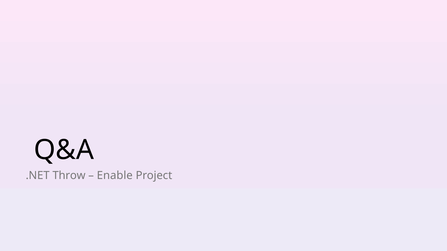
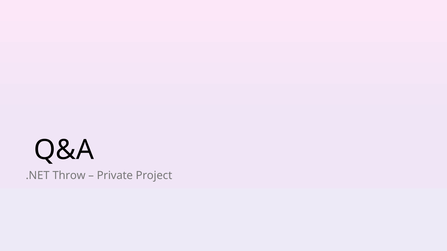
Enable: Enable -> Private (115, 176)
